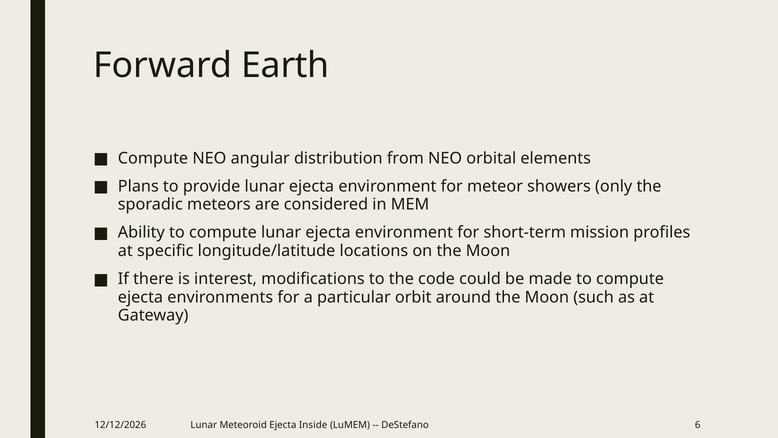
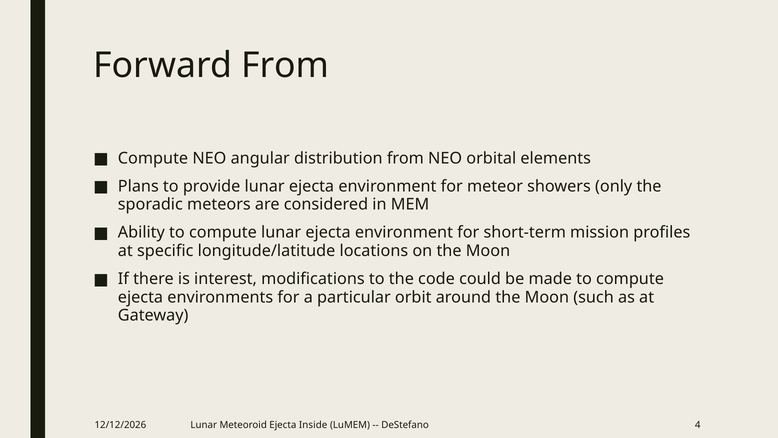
Forward Earth: Earth -> From (285, 65)
6: 6 -> 4 (698, 425)
